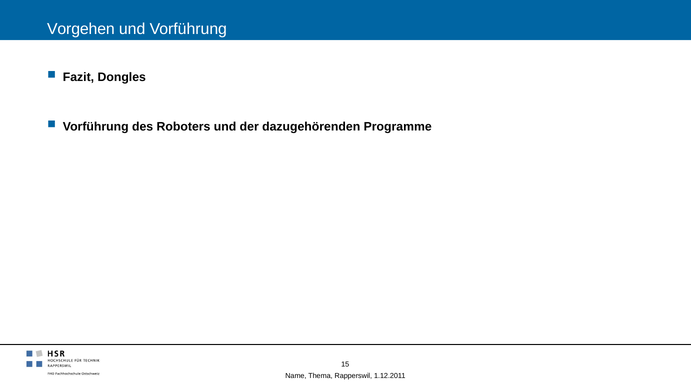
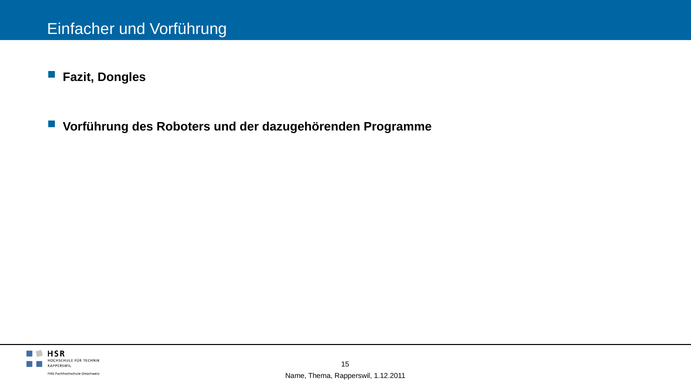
Vorgehen: Vorgehen -> Einfacher (81, 29)
